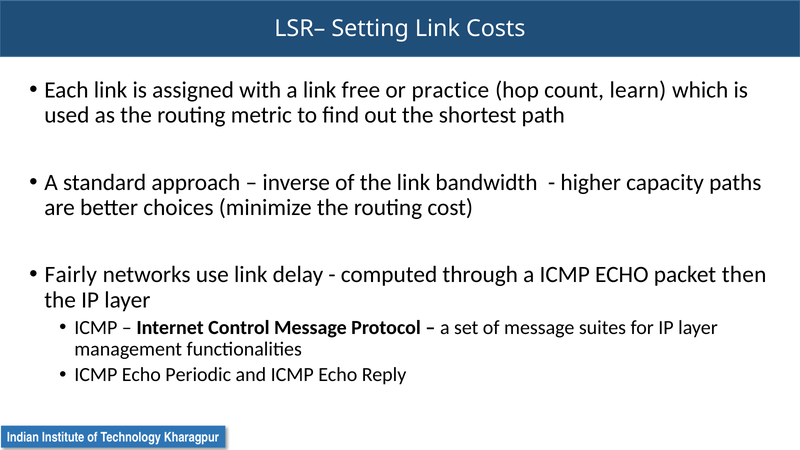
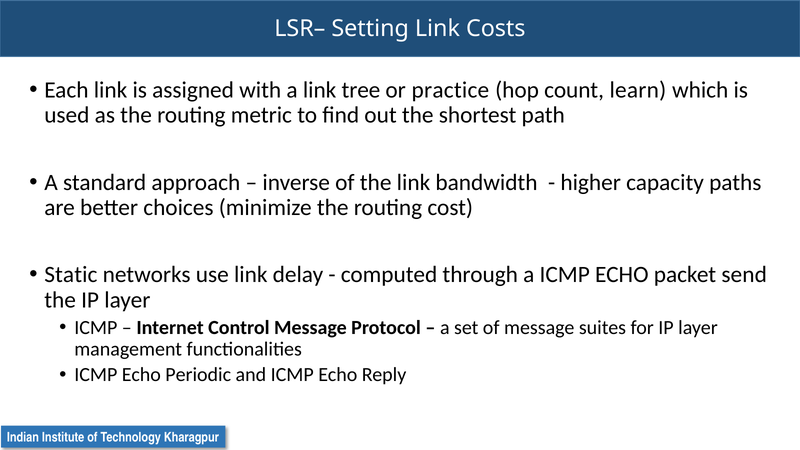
free: free -> tree (361, 90)
Fairly: Fairly -> Static (71, 275)
then: then -> send (744, 275)
